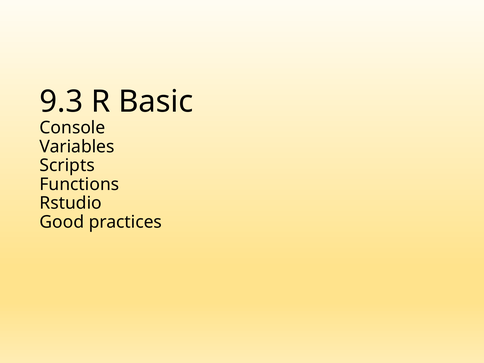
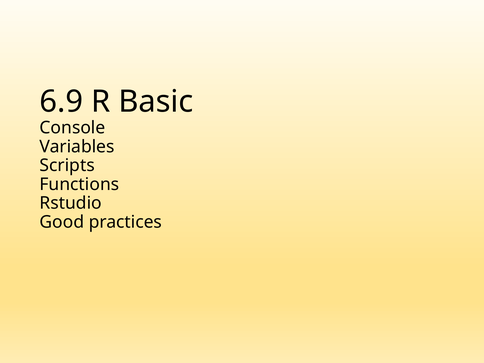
9.3: 9.3 -> 6.9 (61, 102)
